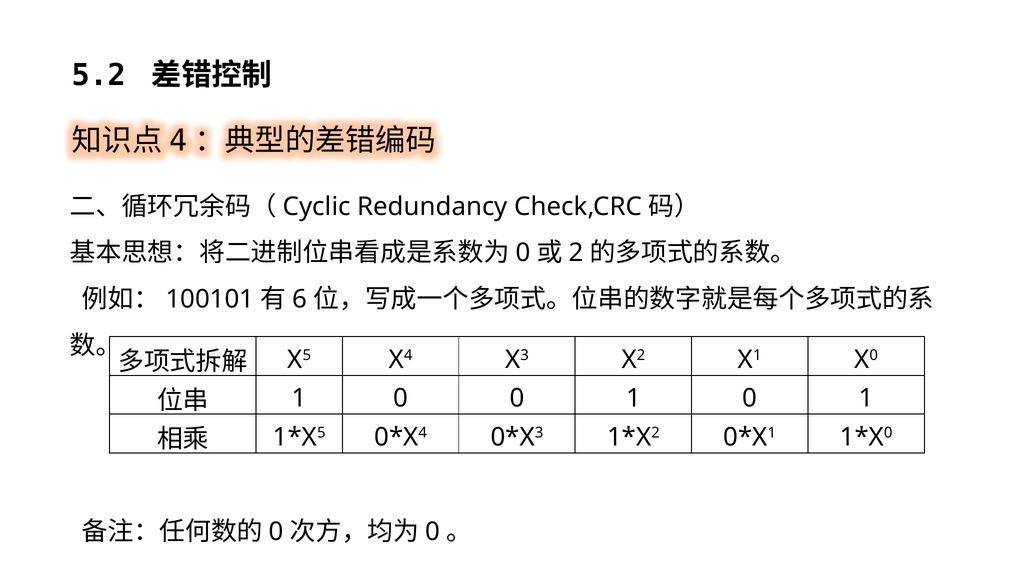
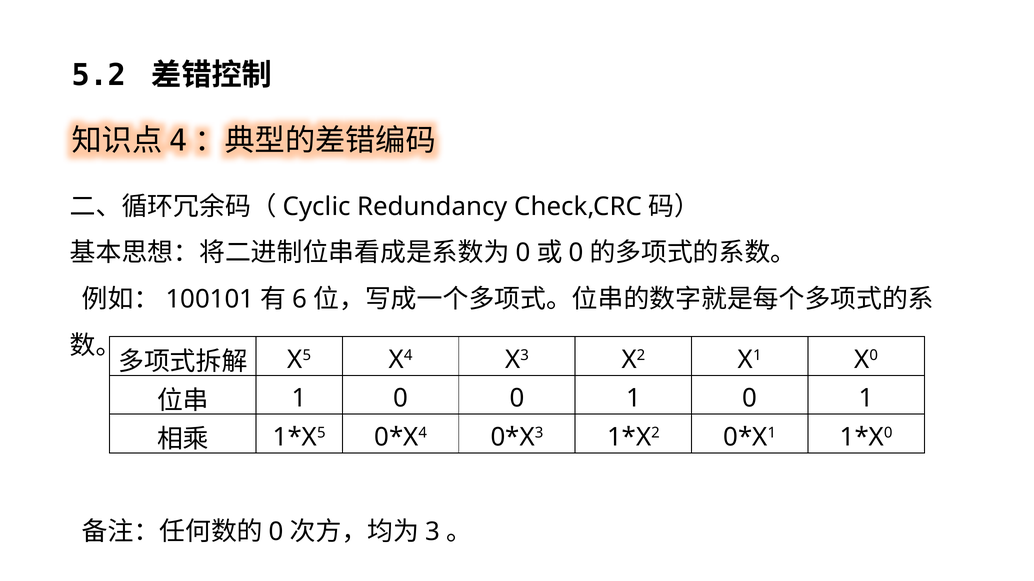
2: 2 -> 0 (576, 253)
0: 0 -> 3 (433, 532)
